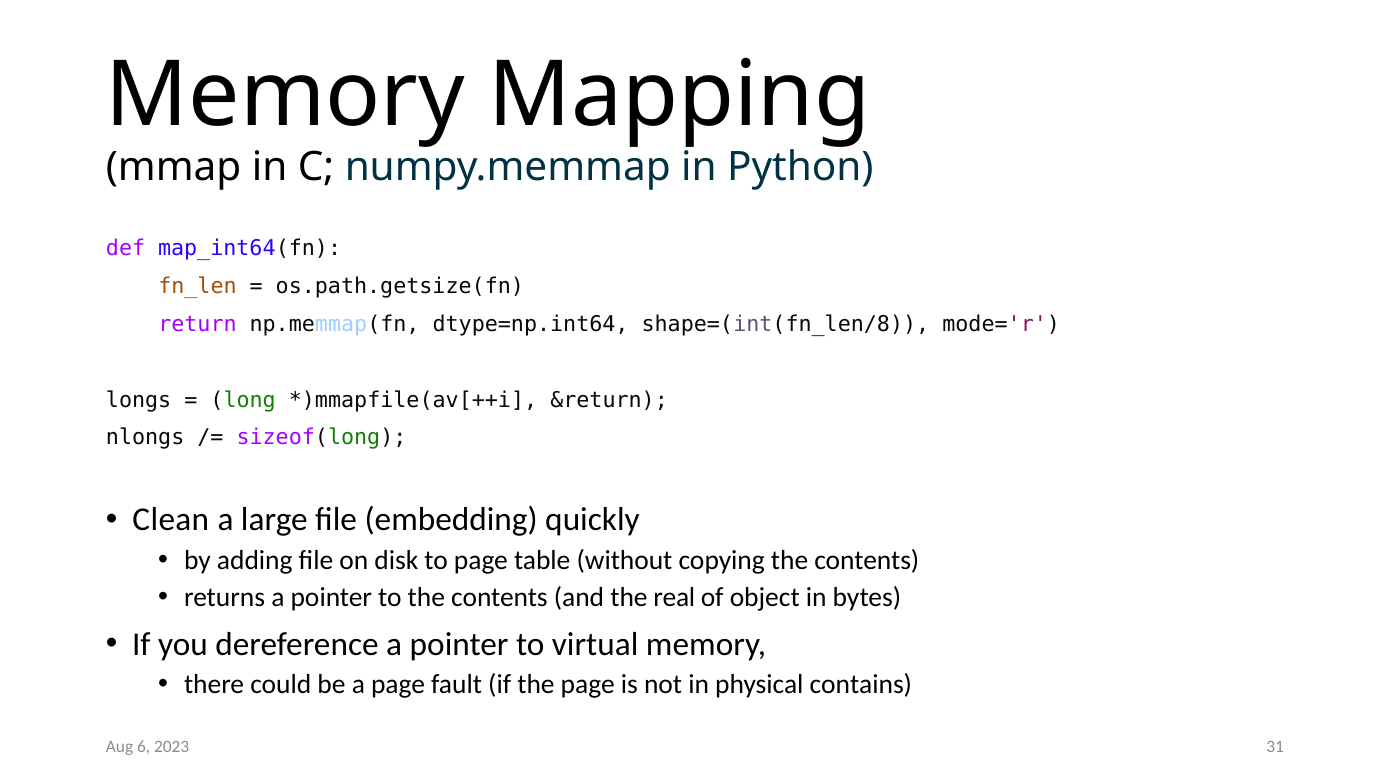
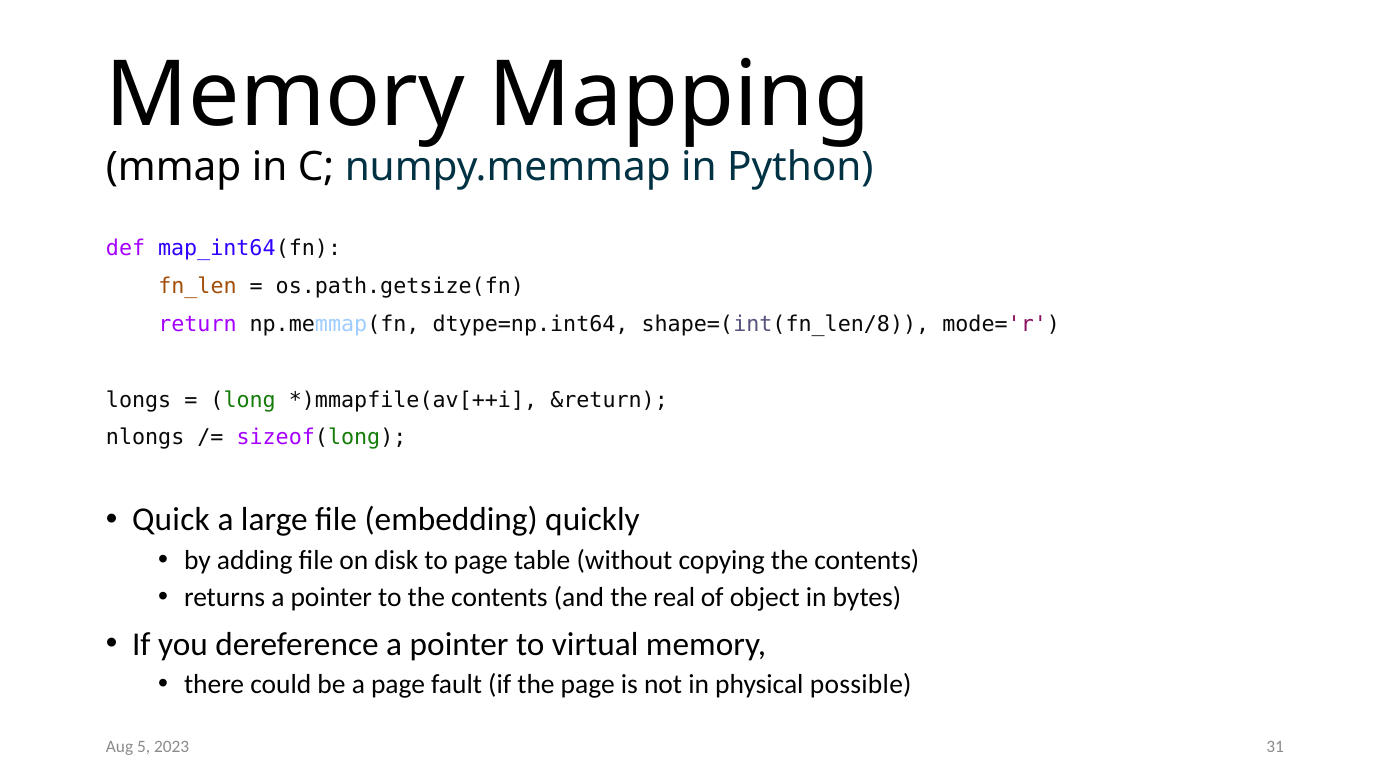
Clean: Clean -> Quick (171, 520)
contains: contains -> possible (861, 684)
6: 6 -> 5 (144, 747)
